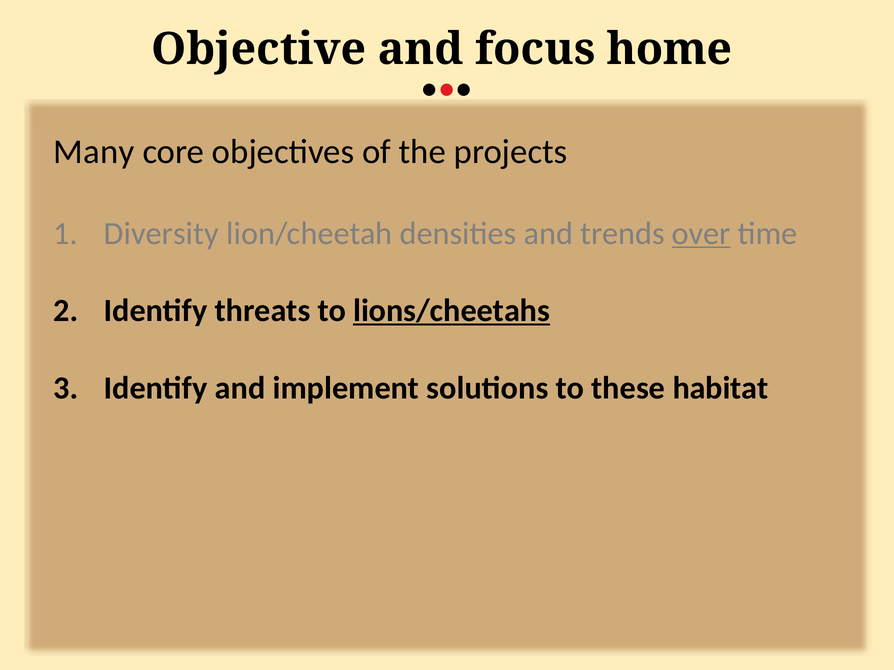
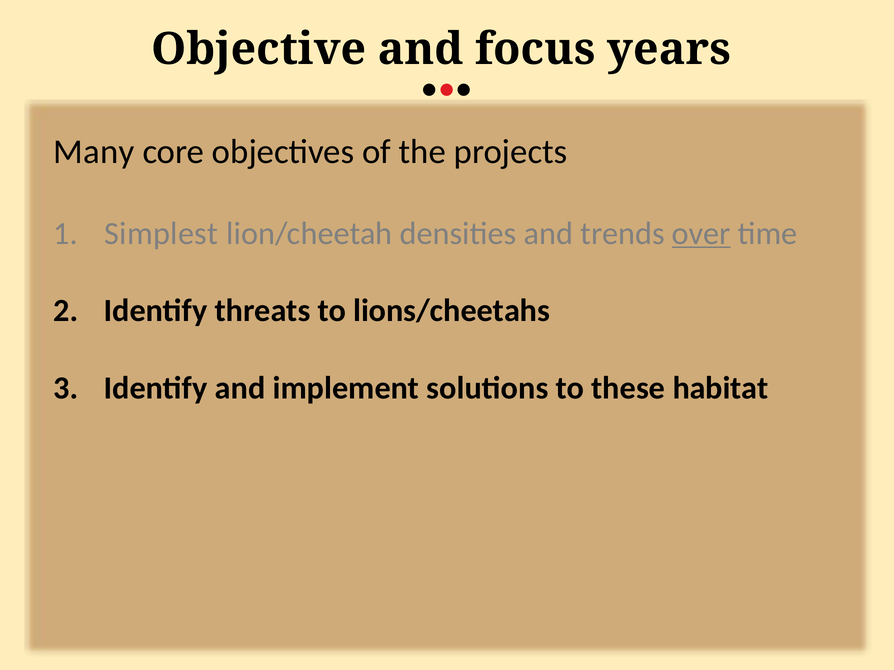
home: home -> years (669, 49)
Diversity: Diversity -> Simplest (161, 234)
lions/cheetahs underline: present -> none (452, 311)
